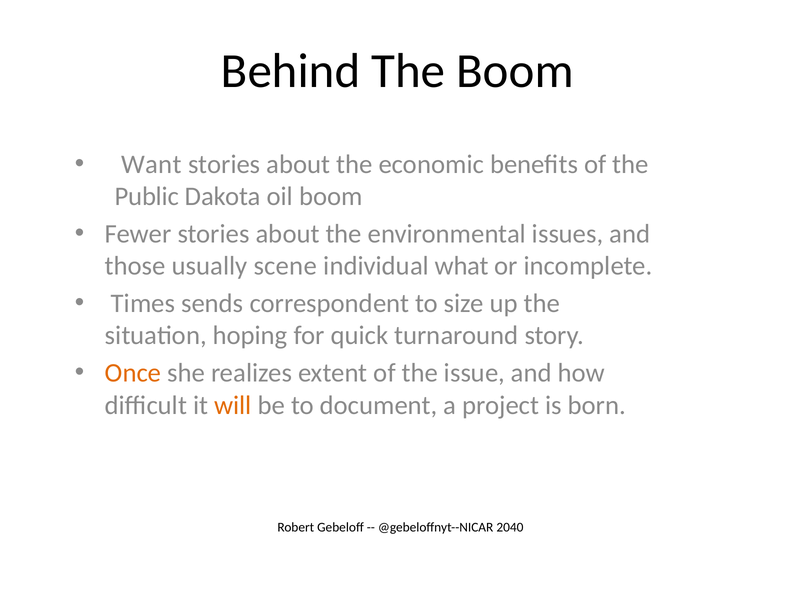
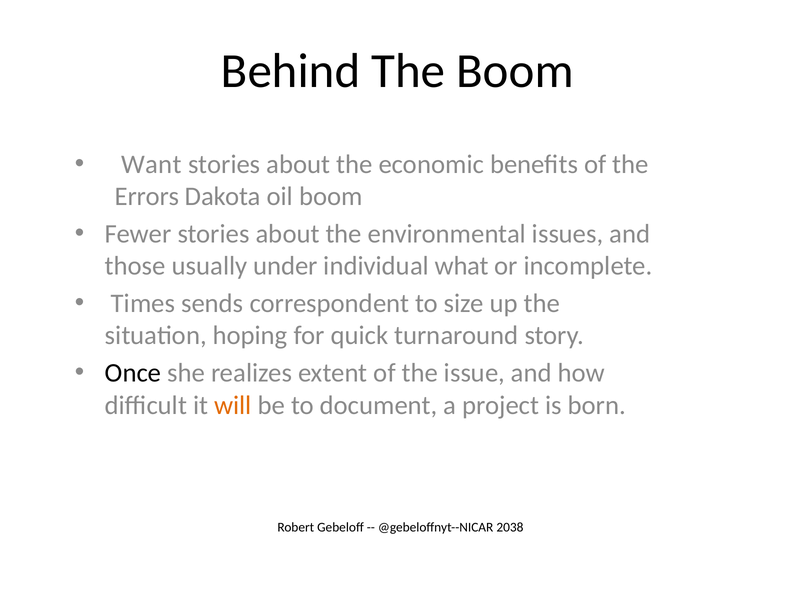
Public: Public -> Errors (147, 196)
scene: scene -> under (286, 266)
Once colour: orange -> black (133, 373)
2040: 2040 -> 2038 (510, 527)
